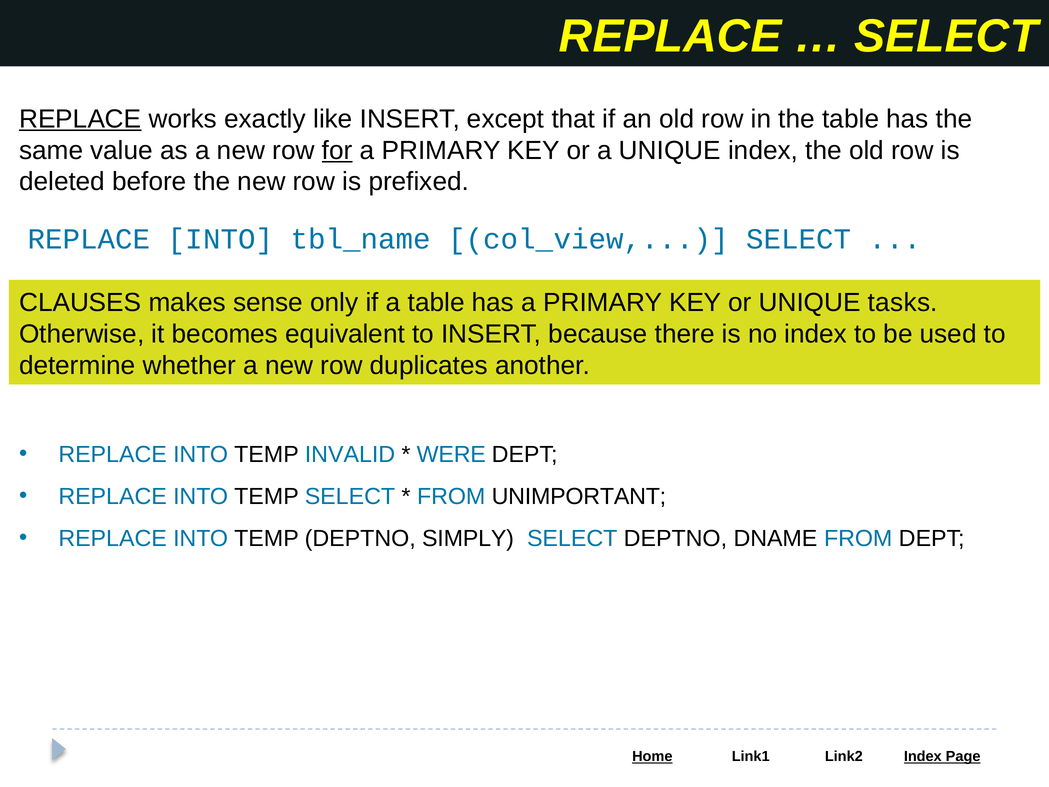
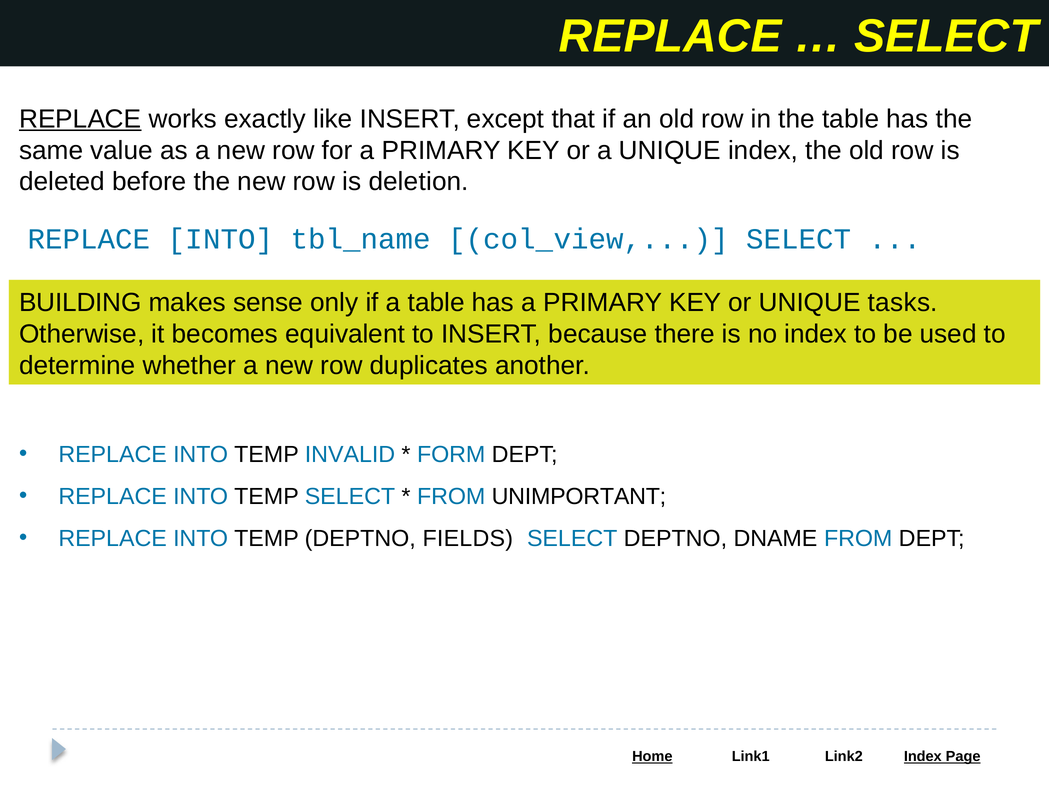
for underline: present -> none (337, 150)
prefixed: prefixed -> deletion (419, 182)
CLAUSES: CLAUSES -> BUILDING (80, 302)
WERE: WERE -> FORM (451, 454)
SIMPLY: SIMPLY -> FIELDS (468, 538)
